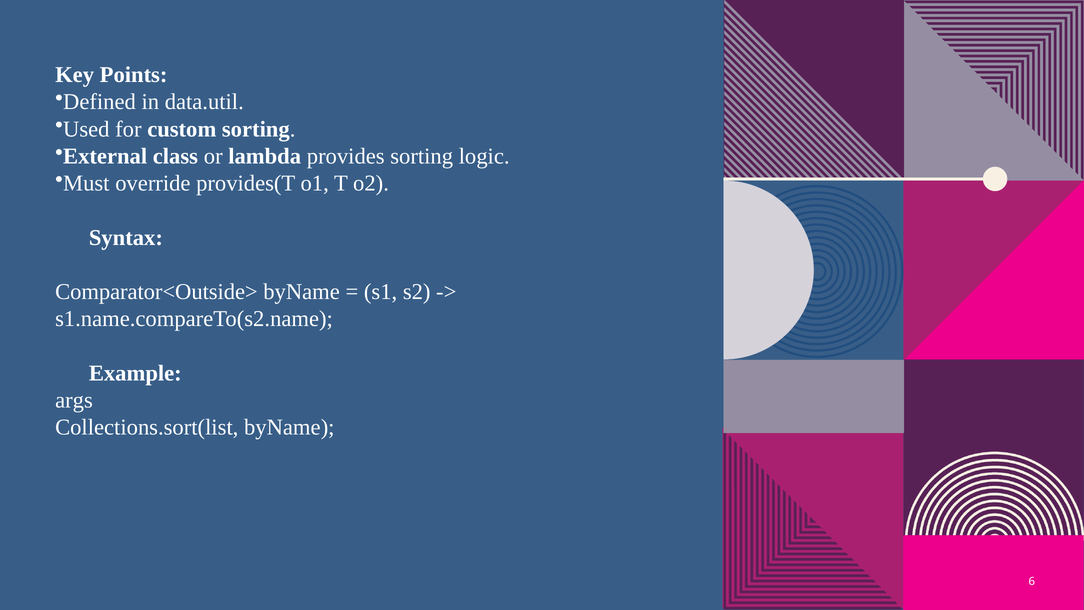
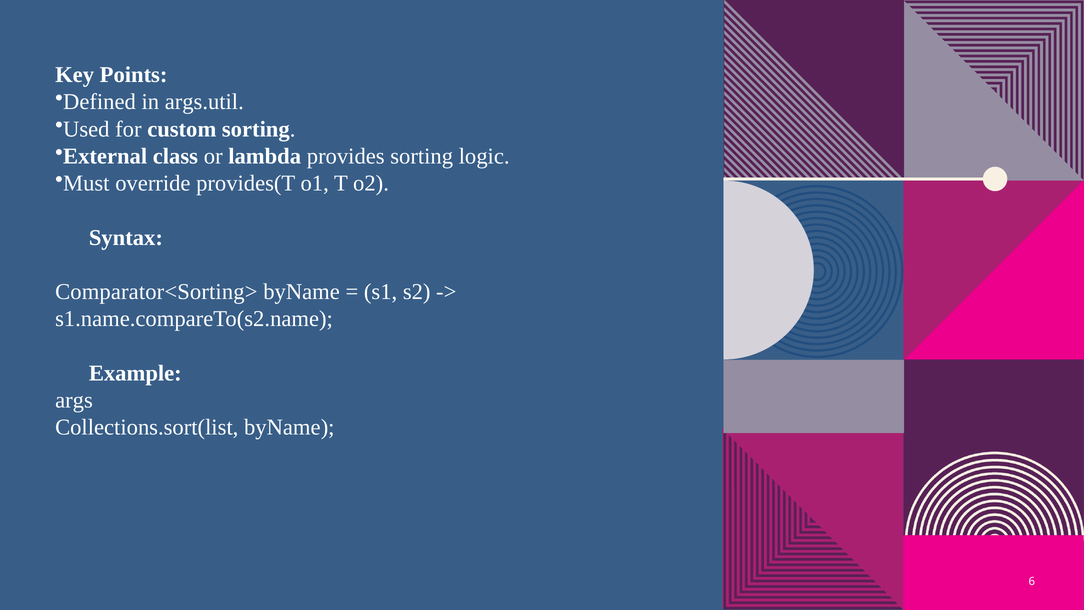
data.util: data.util -> args.util (204, 102)
Comparator<Outside>: Comparator<Outside> -> Comparator<Sorting> (156, 292)
